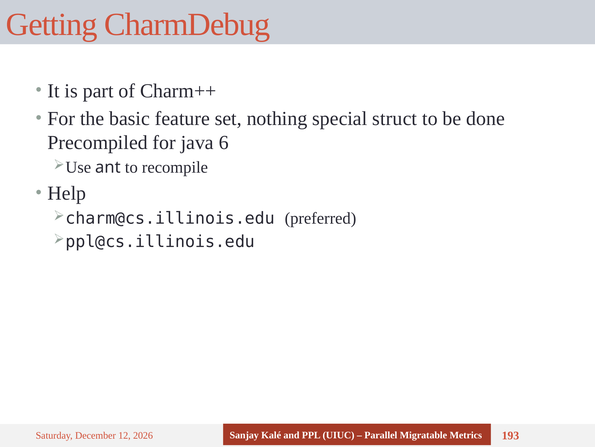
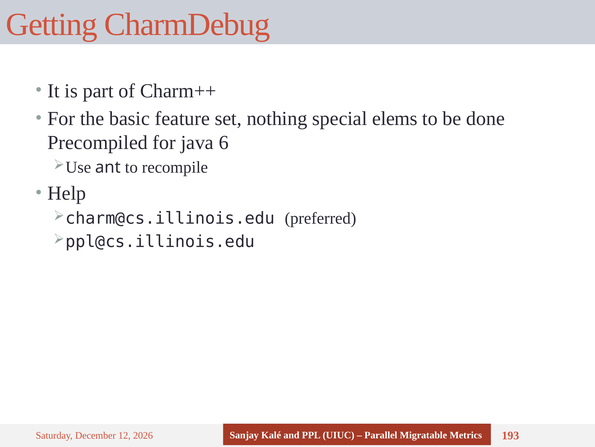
struct: struct -> elems (395, 118)
